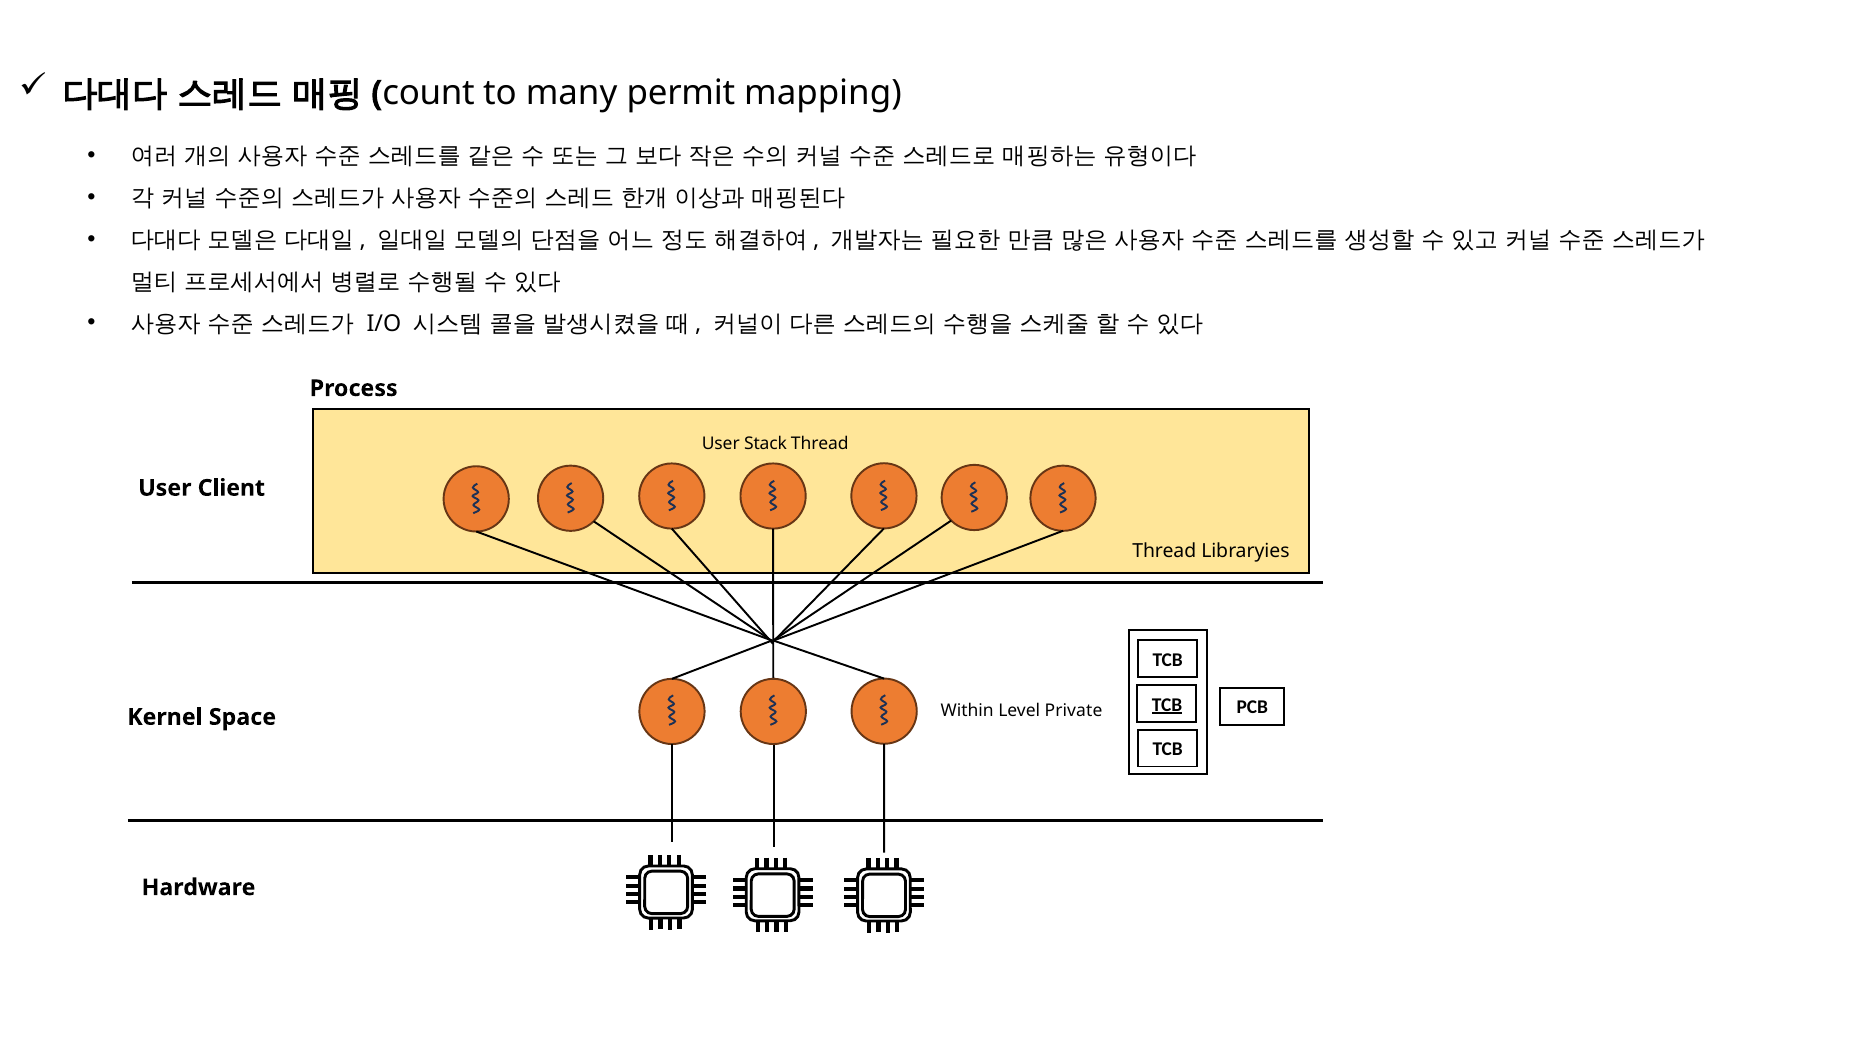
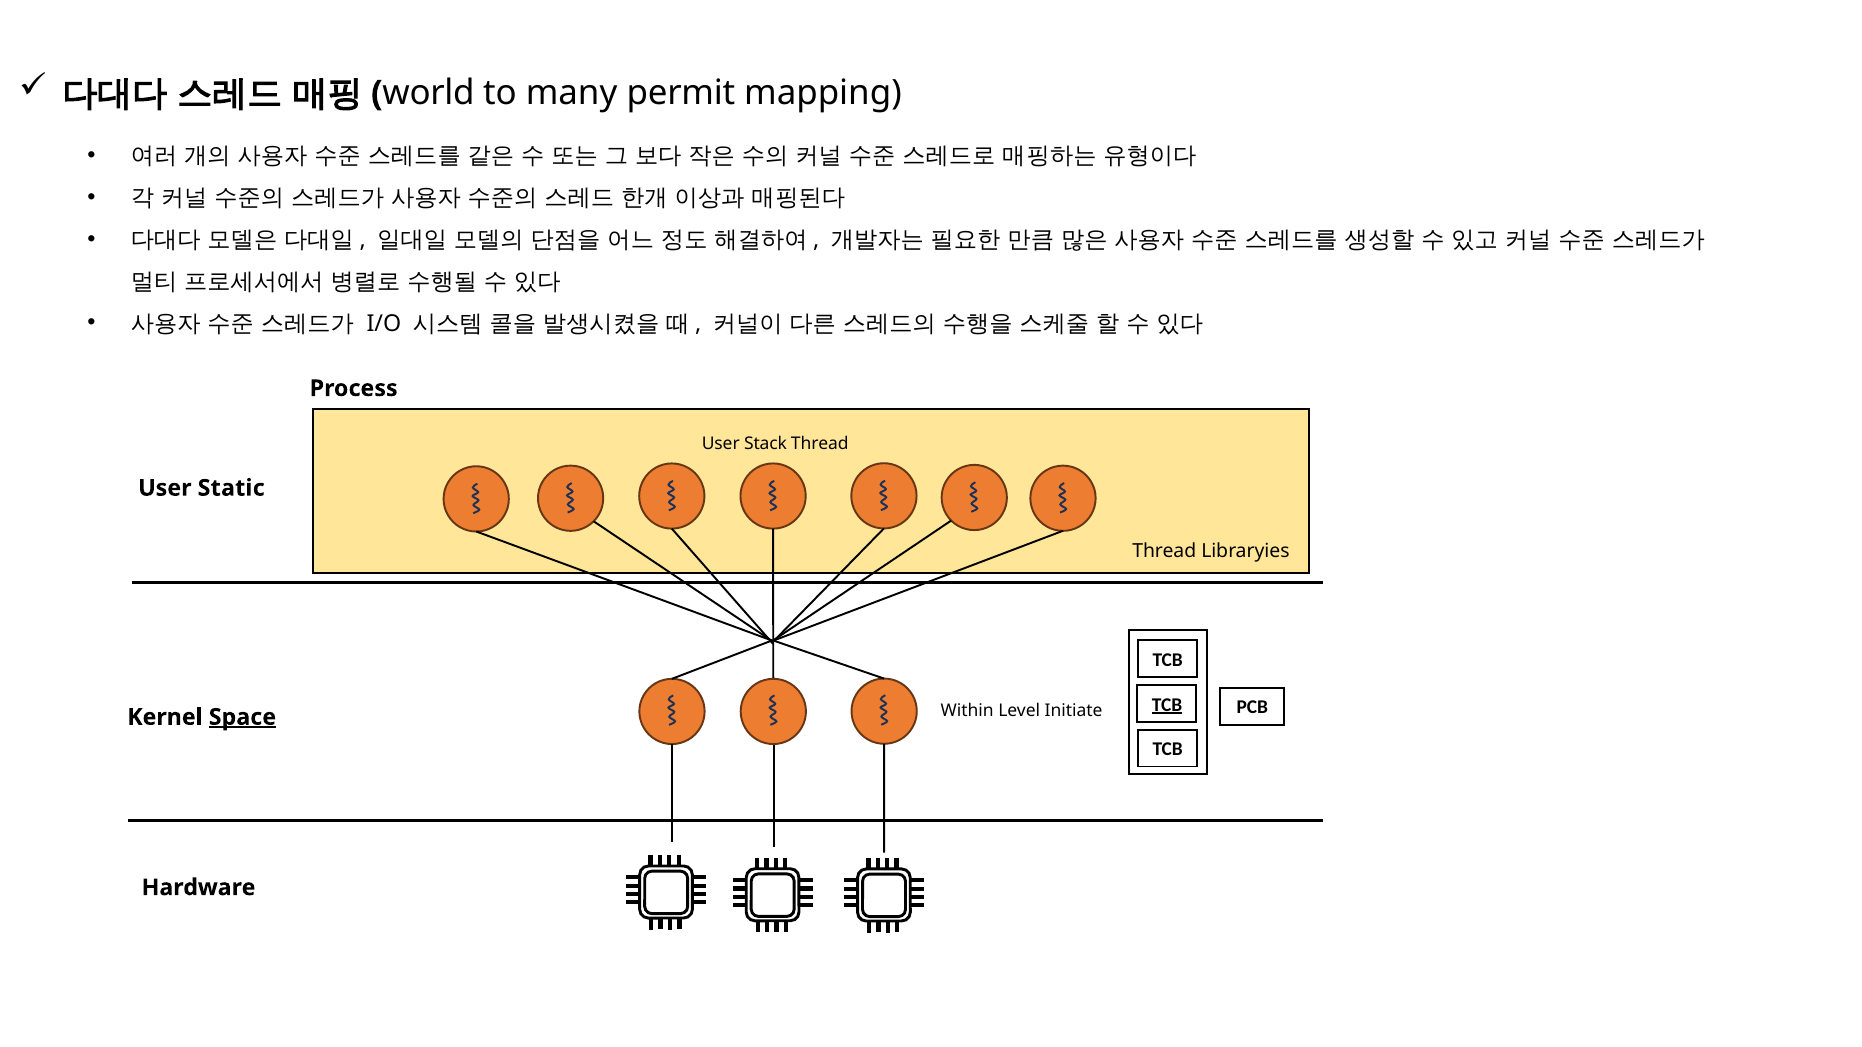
count: count -> world (428, 93)
Client: Client -> Static (231, 488)
Private: Private -> Initiate (1074, 711)
Space underline: none -> present (242, 717)
